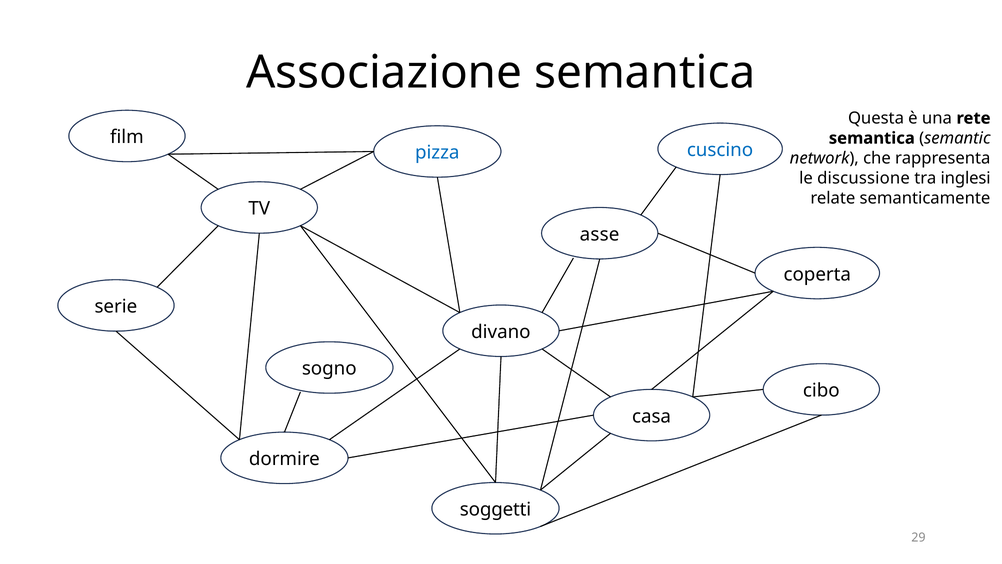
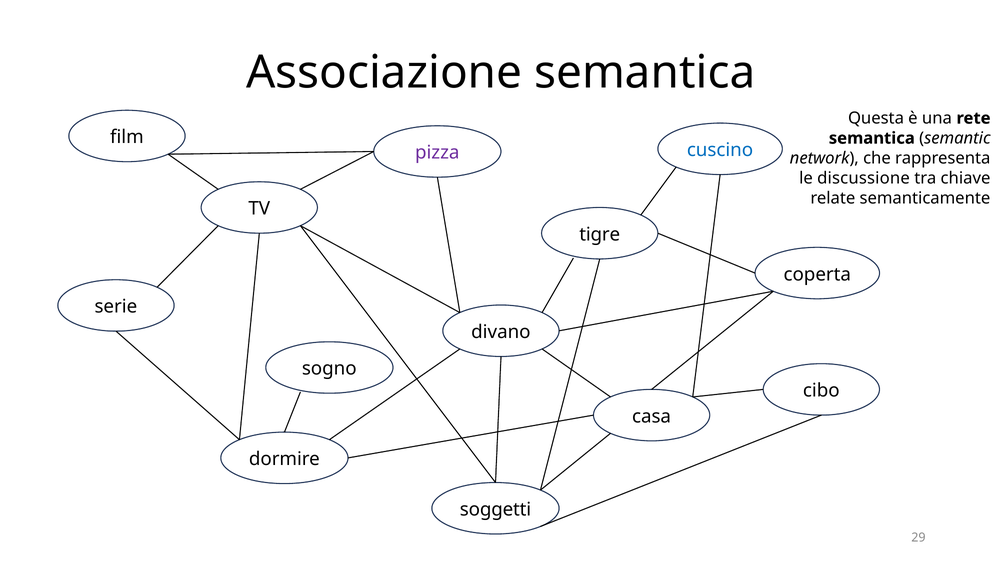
pizza colour: blue -> purple (437, 153)
inglesi: inglesi -> chiave (966, 178)
asse: asse -> tigre (600, 234)
